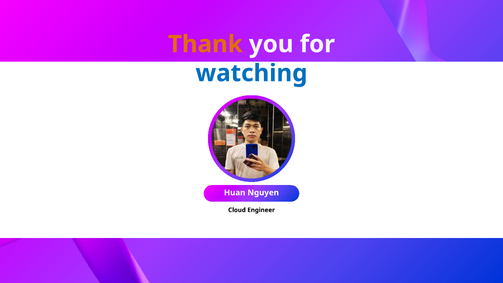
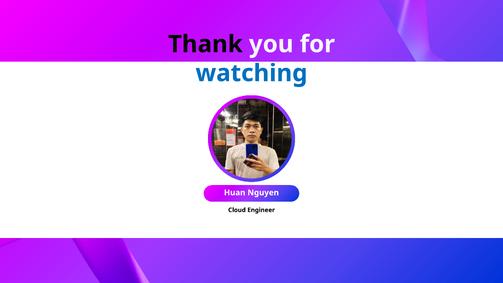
Thank colour: orange -> black (205, 44)
